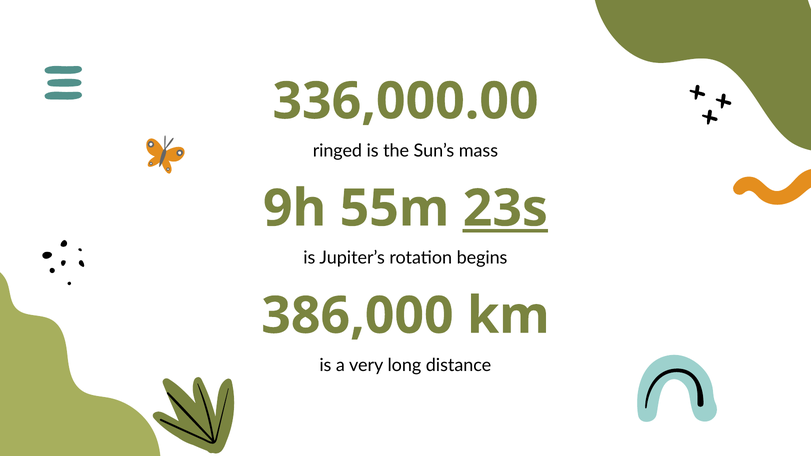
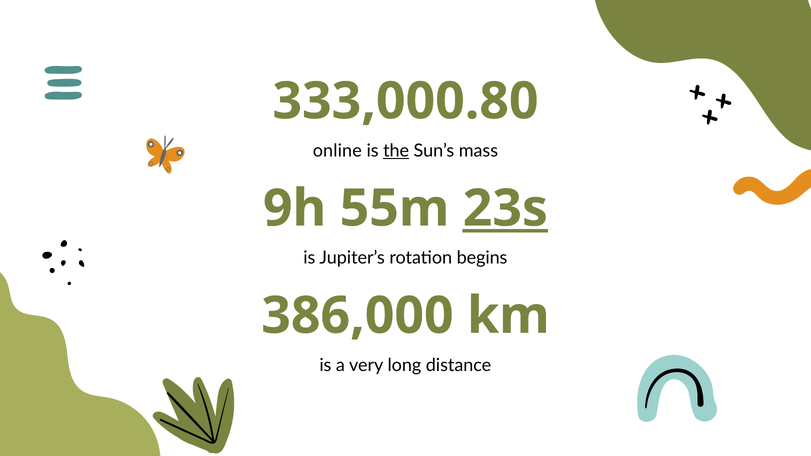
336,000.00: 336,000.00 -> 333,000.80 (405, 101)
ringed: ringed -> online (337, 151)
the underline: none -> present (396, 151)
